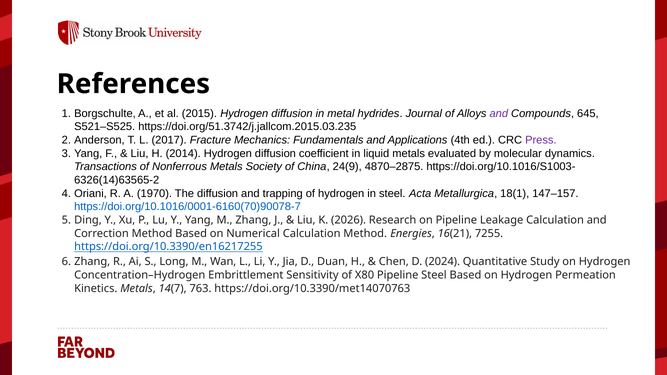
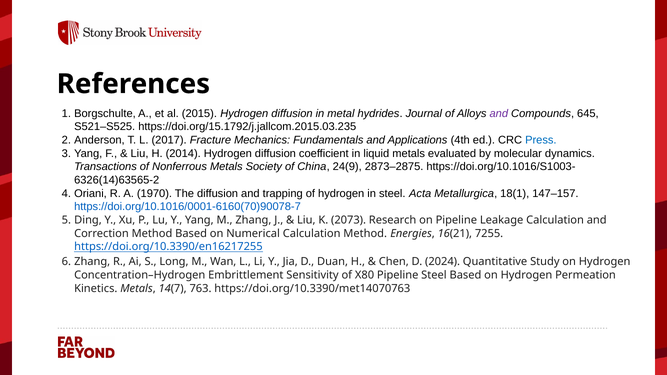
https://doi.org/51.3742/j.jallcom.2015.03.235: https://doi.org/51.3742/j.jallcom.2015.03.235 -> https://doi.org/15.1792/j.jallcom.2015.03.235 (247, 127)
Press colour: purple -> blue (541, 140)
4870–2875: 4870–2875 -> 2873–2875 (394, 167)
2026: 2026 -> 2073 (349, 220)
